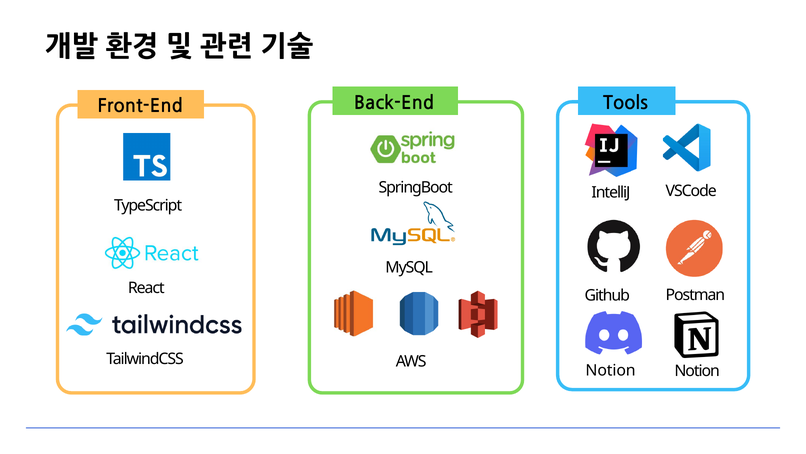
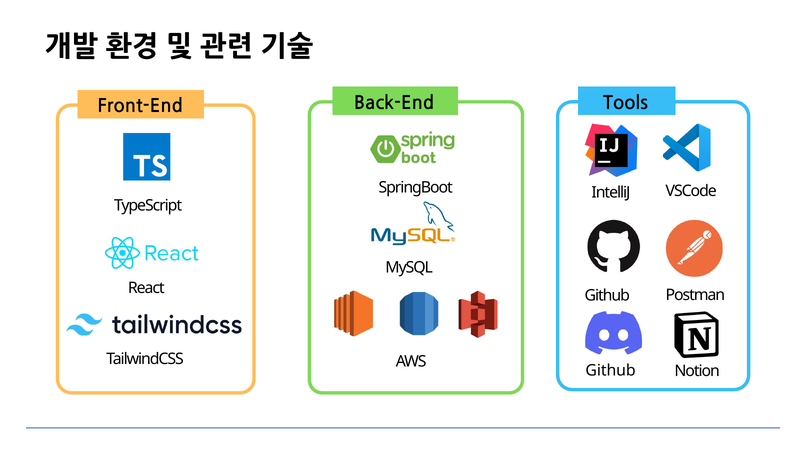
Notion: Notion -> Github (611, 370)
